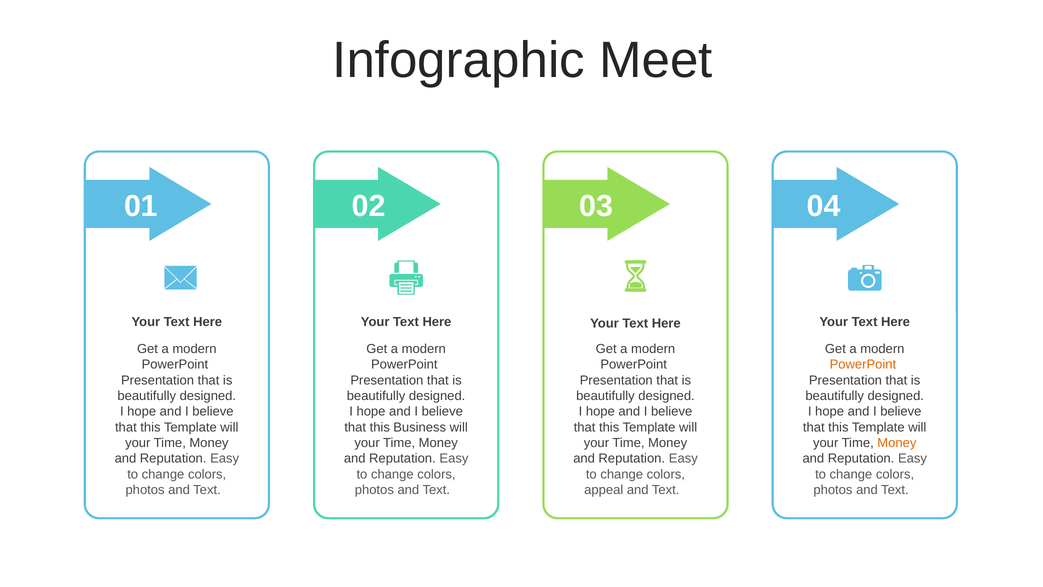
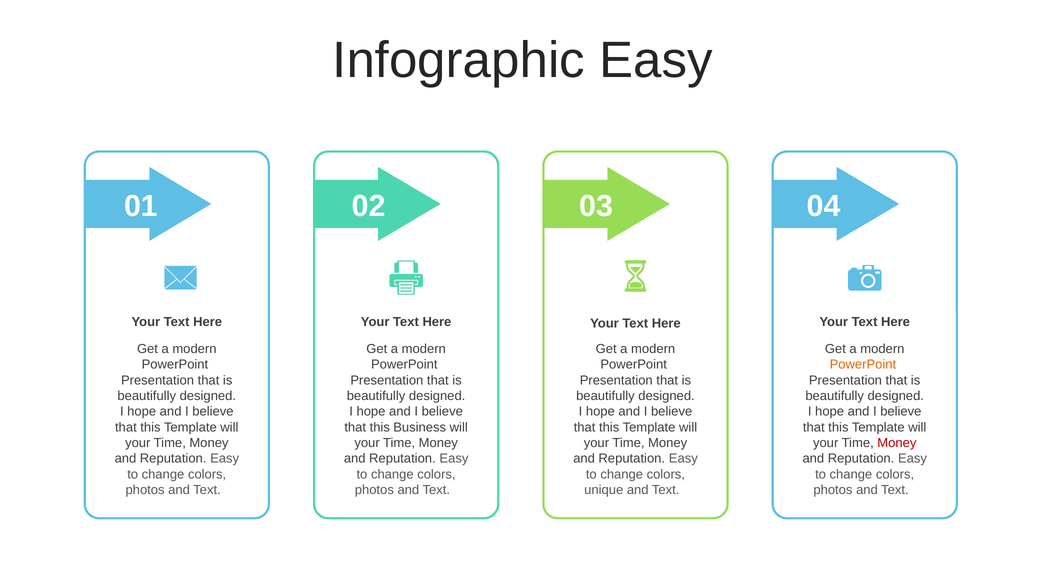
Infographic Meet: Meet -> Easy (656, 60)
Money colour: orange -> red (897, 443)
appeal: appeal -> unique (604, 490)
